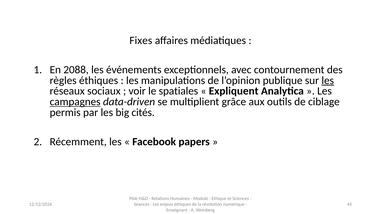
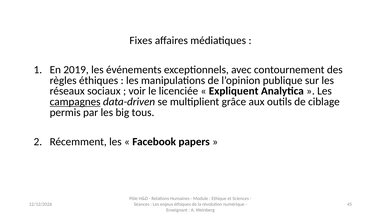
2088: 2088 -> 2019 (76, 70)
les underline: present -> none (328, 81)
spatiales: spatiales -> licenciée (178, 91)
cités: cités -> tous (143, 113)
